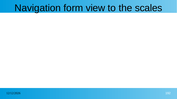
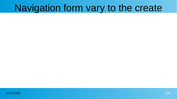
view: view -> vary (95, 8)
scales: scales -> create (149, 8)
